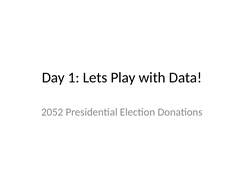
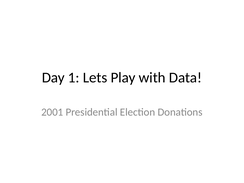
2052: 2052 -> 2001 (52, 112)
